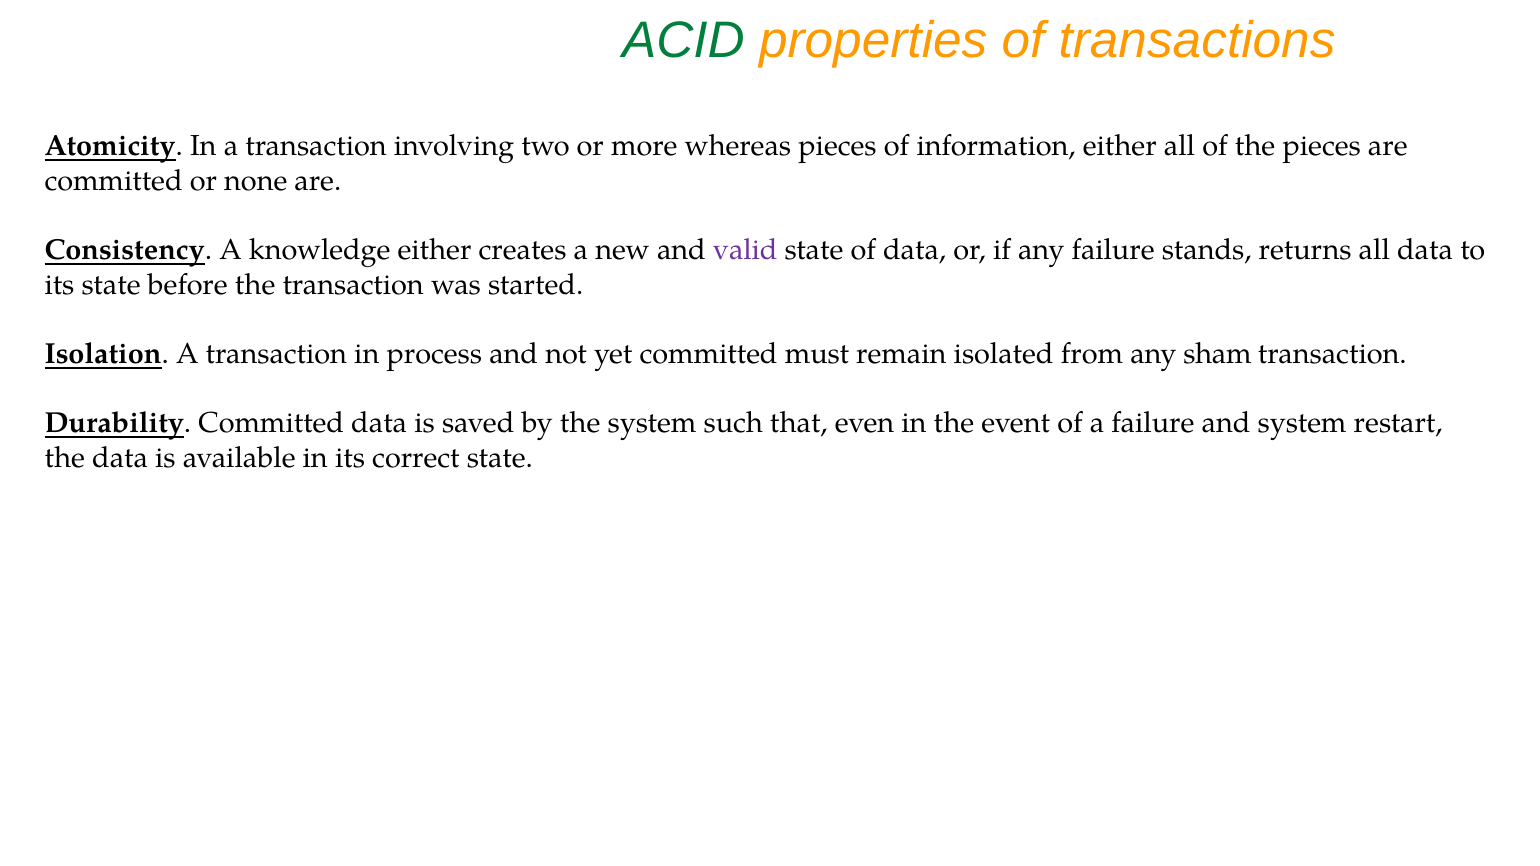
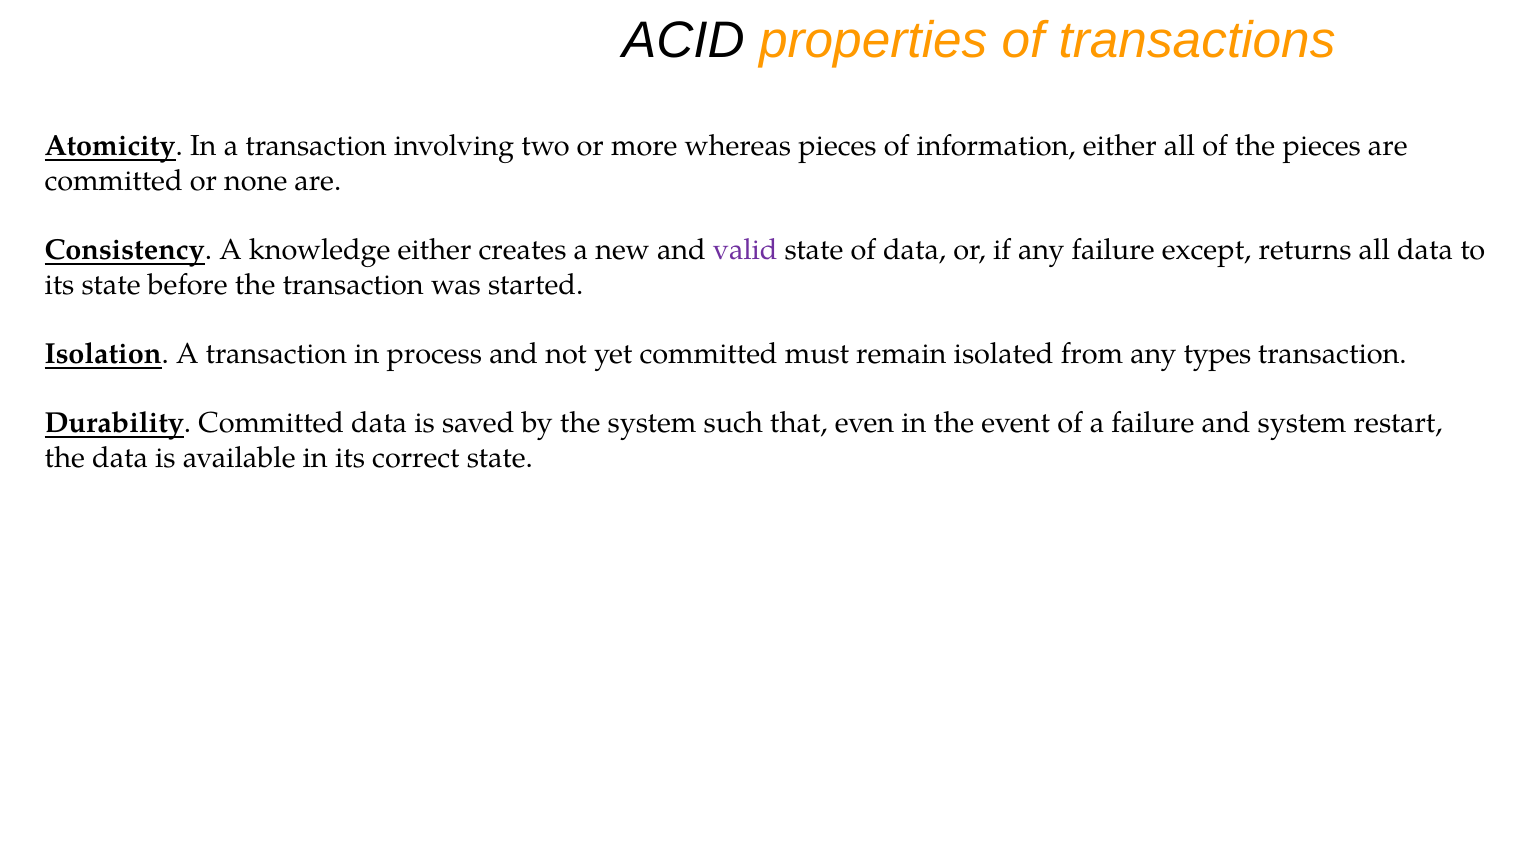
ACID colour: green -> black (683, 40)
stands: stands -> except (1207, 250)
sham: sham -> types (1217, 354)
